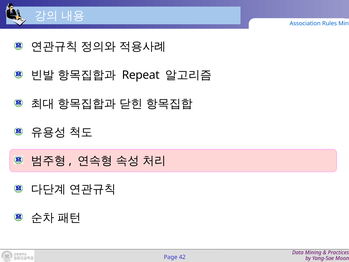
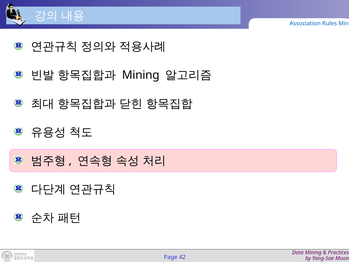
Repeat: Repeat -> Mining (141, 75)
